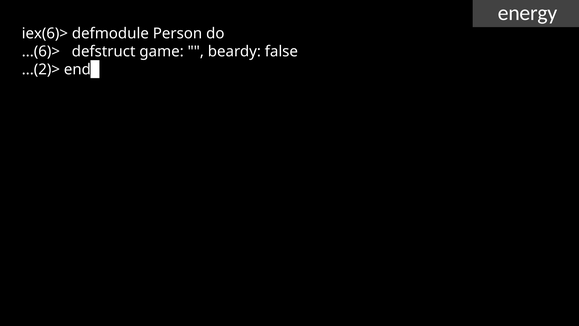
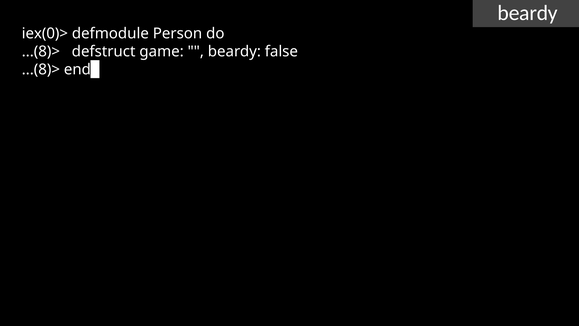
energy: energy -> beardy (528, 13)
iex(6)>: iex(6)> -> iex(0)> (45, 33)
...(6)>: ...(6)> -> ...(8)> (41, 52)
...(2)>: ...(2)> -> ...(8)> (41, 70)
